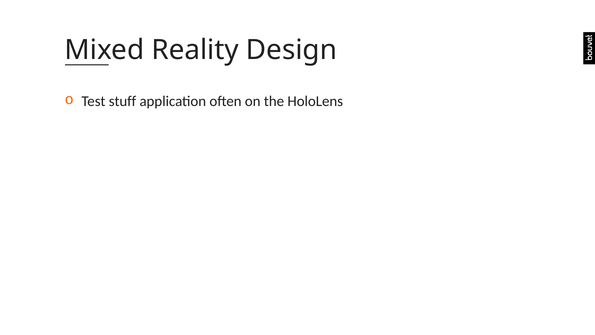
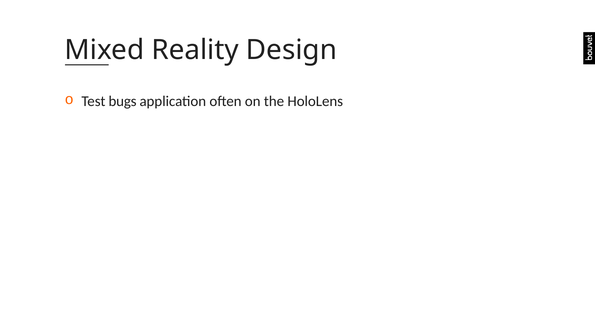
stuff: stuff -> bugs (123, 101)
